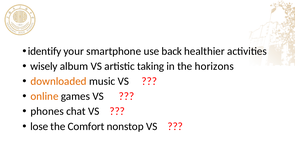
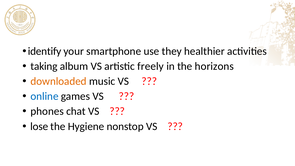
back: back -> they (172, 51)
wisely: wisely -> taking (44, 66)
taking: taking -> freely (151, 66)
online colour: orange -> blue (45, 96)
Comfort: Comfort -> Hygiene (86, 126)
